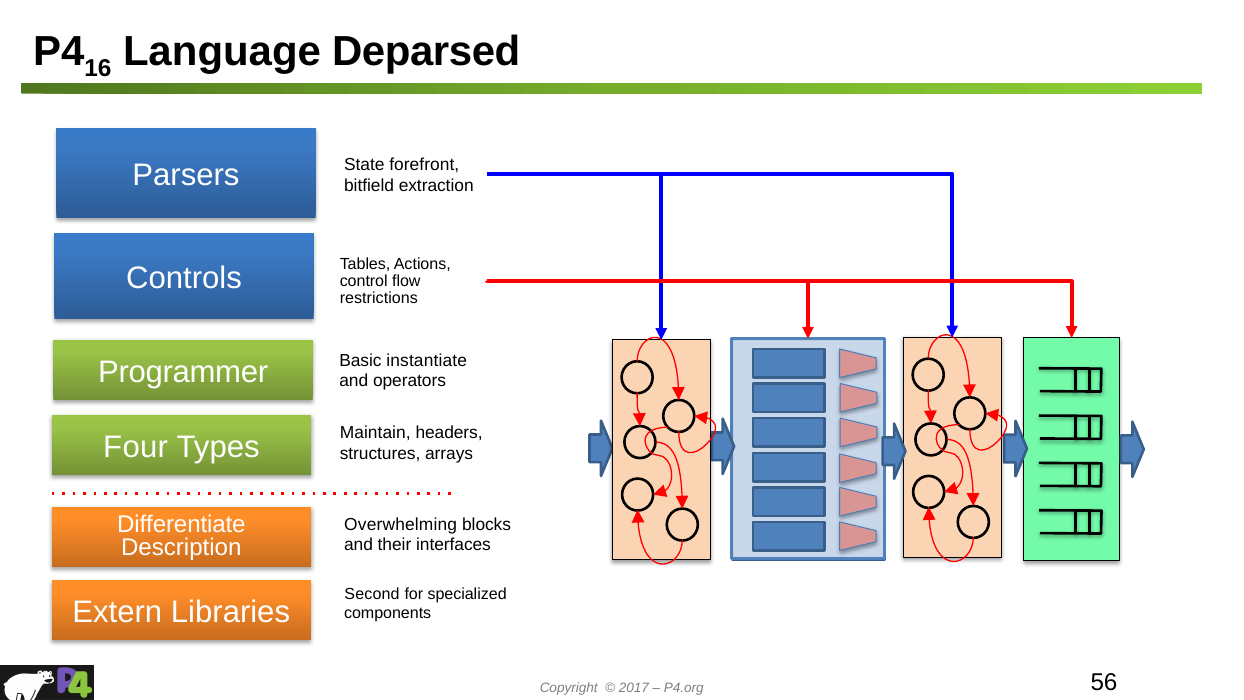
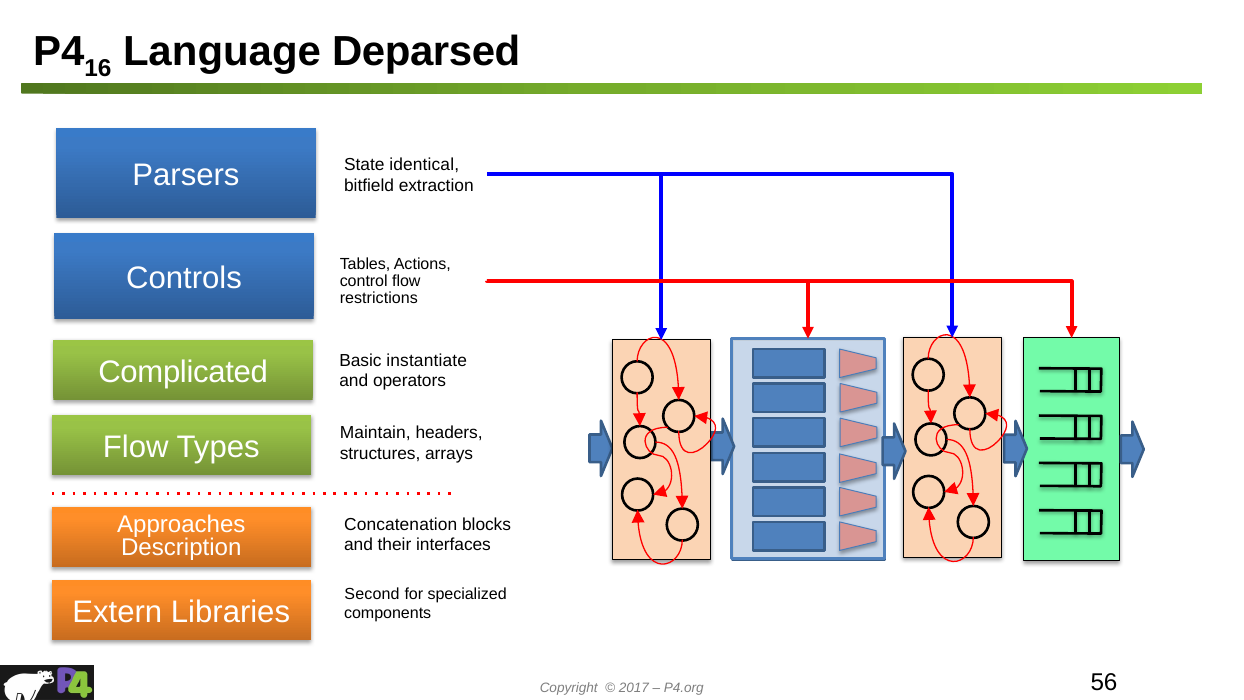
forefront: forefront -> identical (424, 164)
Programmer: Programmer -> Complicated (183, 372)
Four: Four -> Flow (136, 447)
Differentiate: Differentiate -> Approaches (181, 524)
Overwhelming: Overwhelming -> Concatenation (401, 524)
